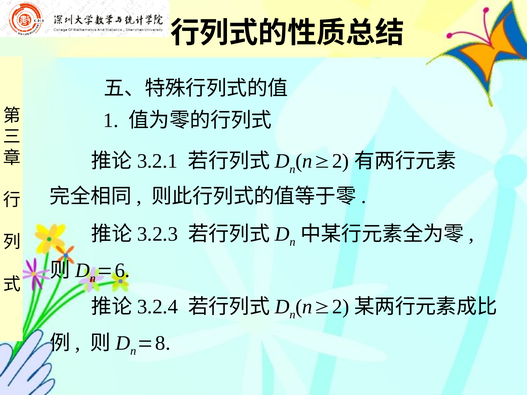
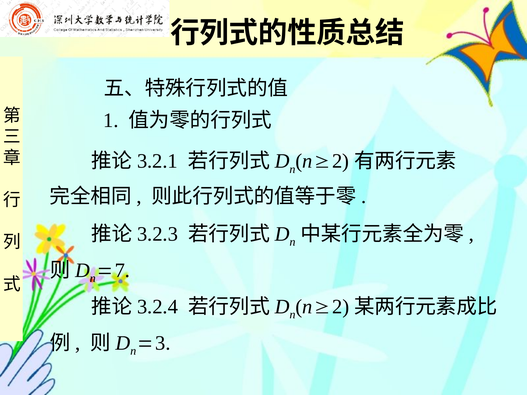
6: 6 -> 7 (122, 271)
8: 8 -> 3 (163, 343)
